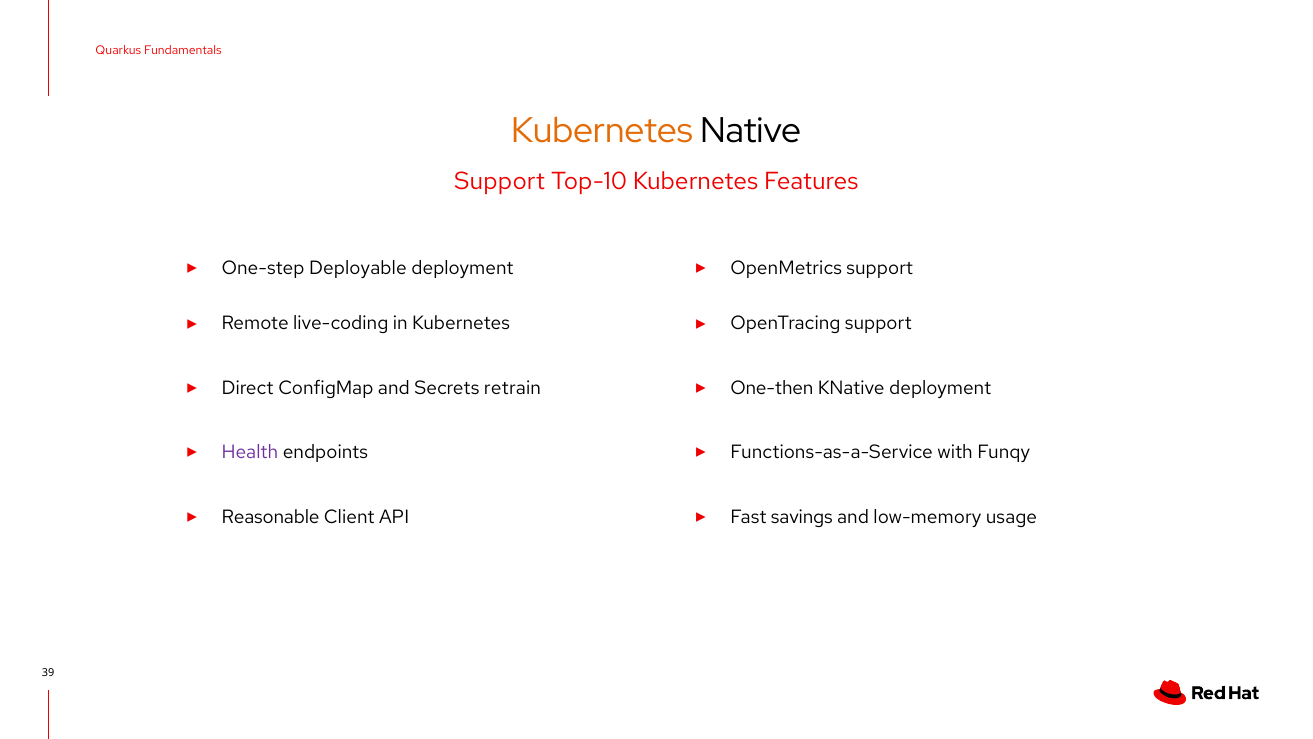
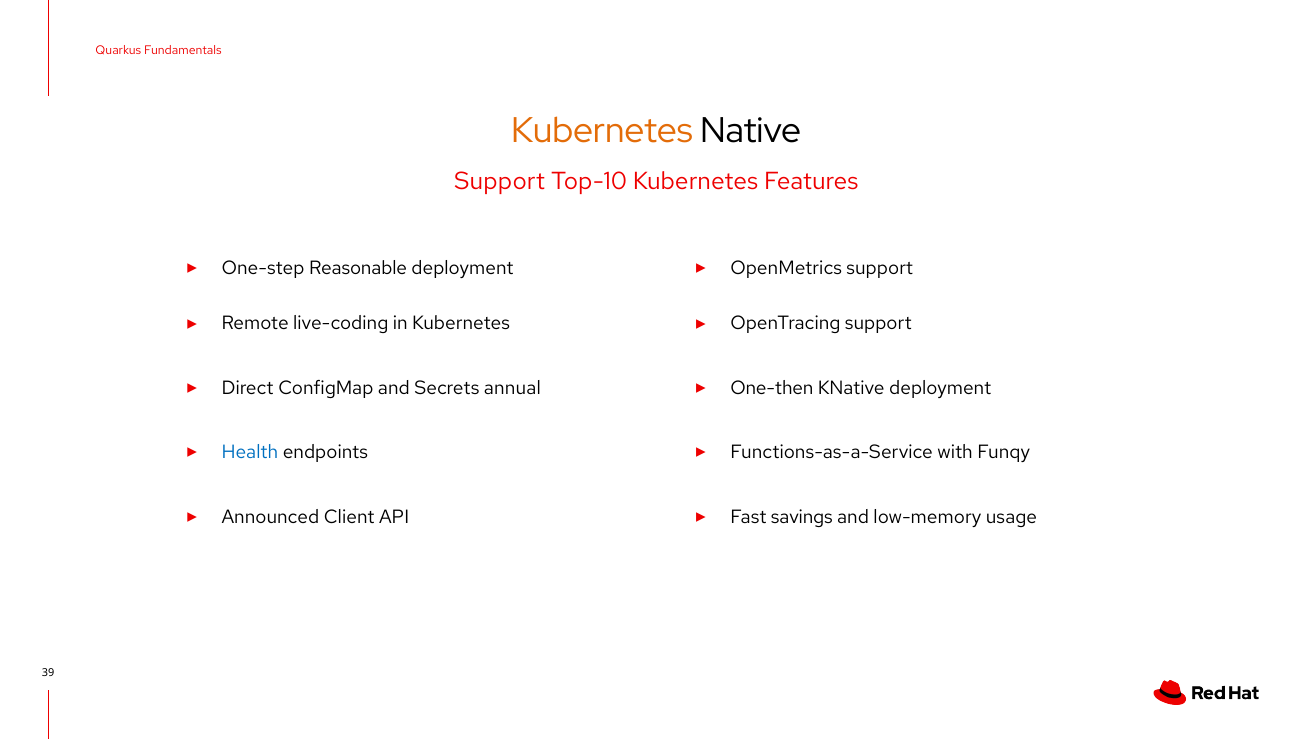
Deployable: Deployable -> Reasonable (358, 268)
retrain: retrain -> annual (512, 388)
Health colour: purple -> blue (250, 452)
Reasonable: Reasonable -> Announced (270, 516)
